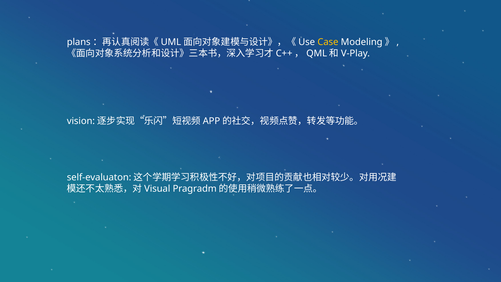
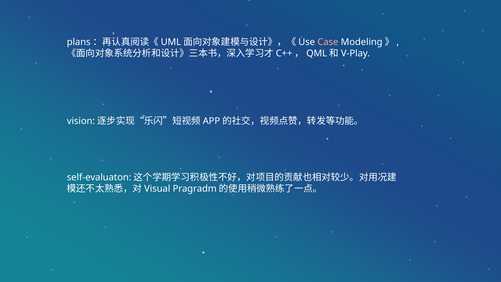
Case colour: yellow -> pink (328, 42)
